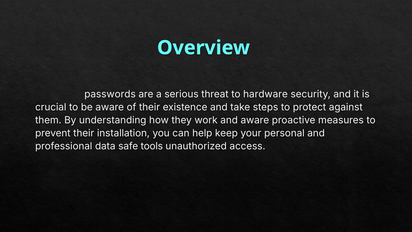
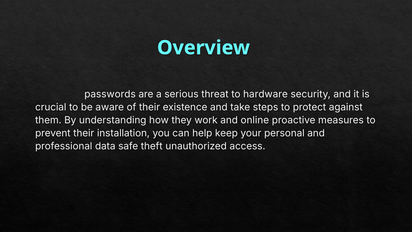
and aware: aware -> online (255, 120)
tools: tools -> theft (152, 146)
